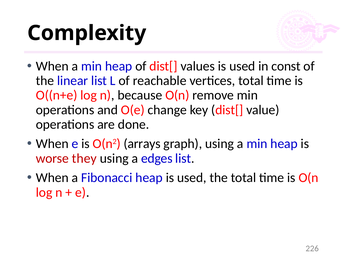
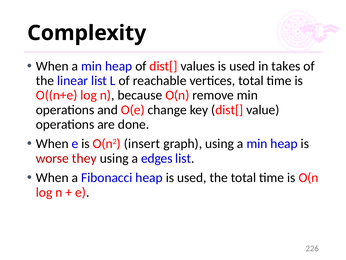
const: const -> takes (286, 66)
arrays: arrays -> insert (142, 144)
